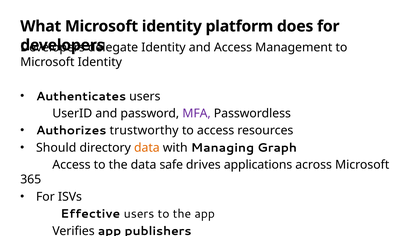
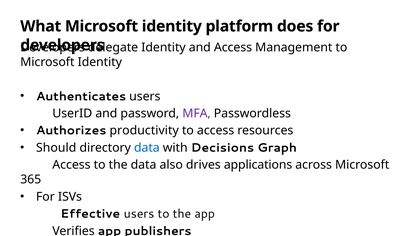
trustworthy: trustworthy -> productivity (144, 131)
data colour: orange -> blue (147, 148)
Managing: Managing -> Decisions (222, 148)
safe: safe -> also (171, 165)
